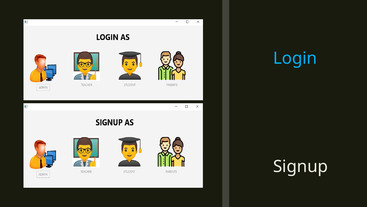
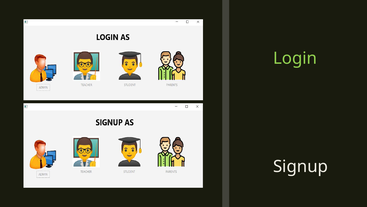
Login colour: light blue -> light green (295, 58)
